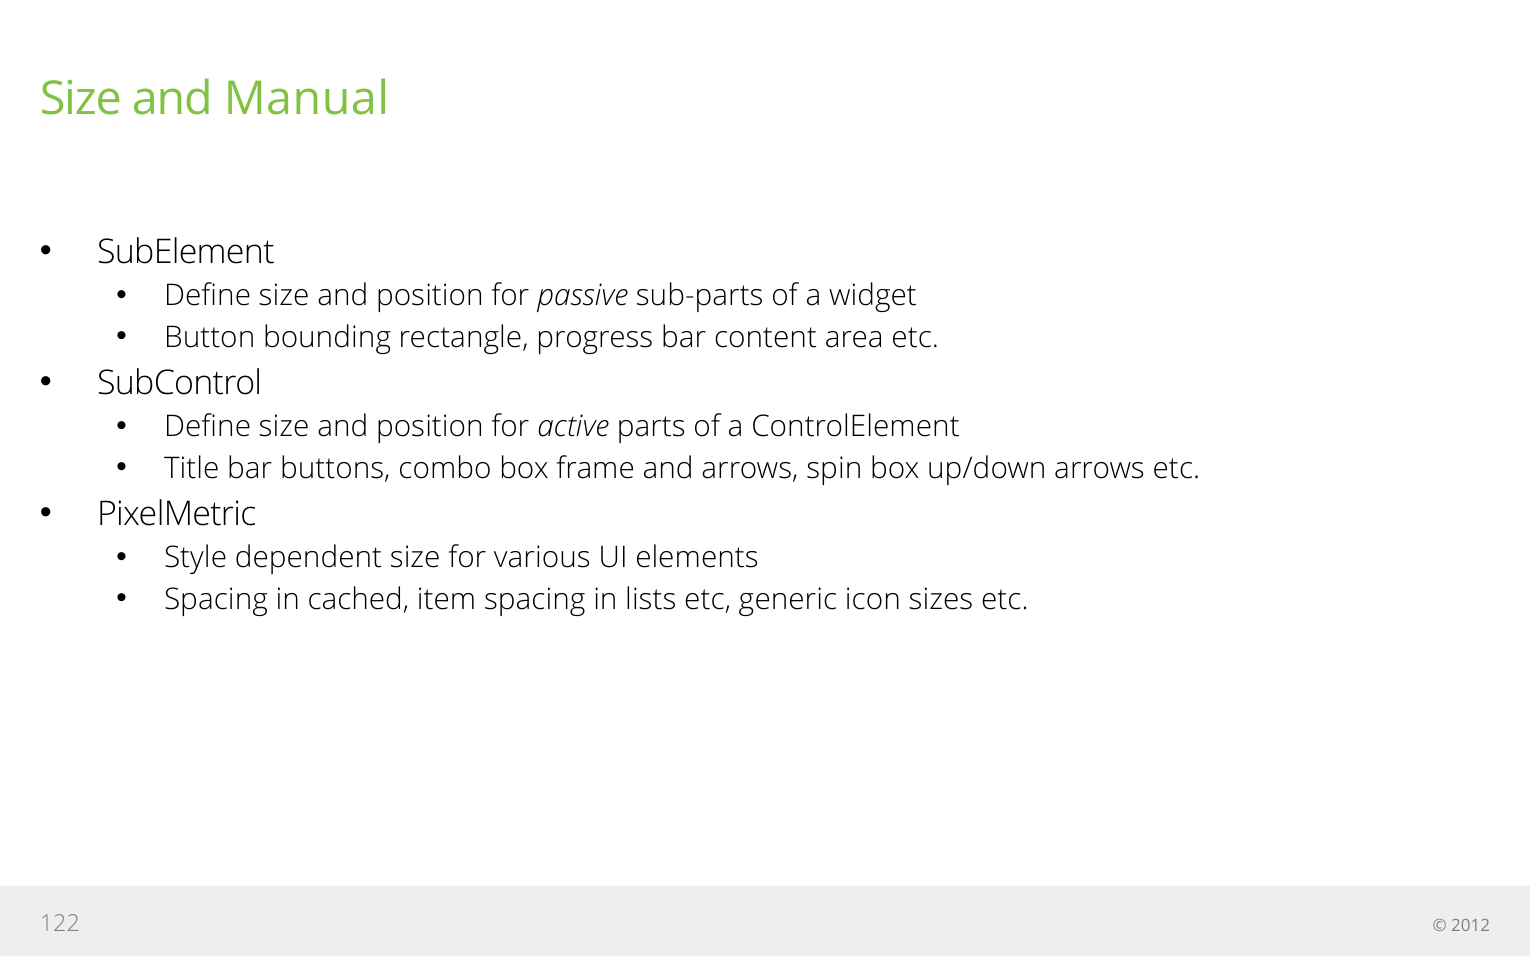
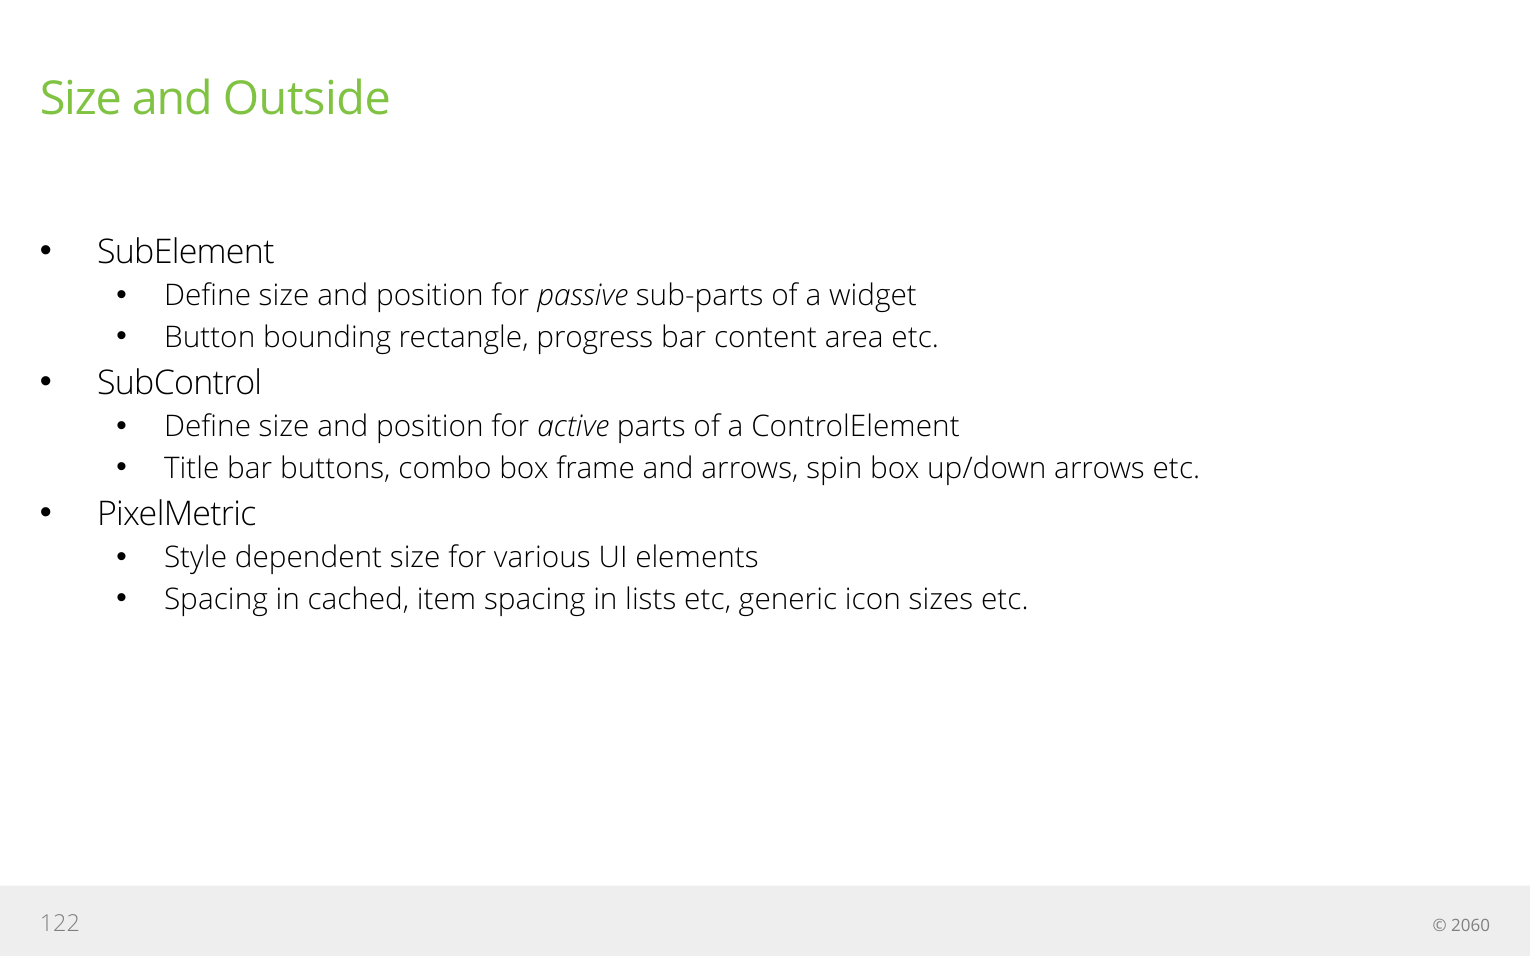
Manual: Manual -> Outside (307, 99)
2012: 2012 -> 2060 (1471, 926)
